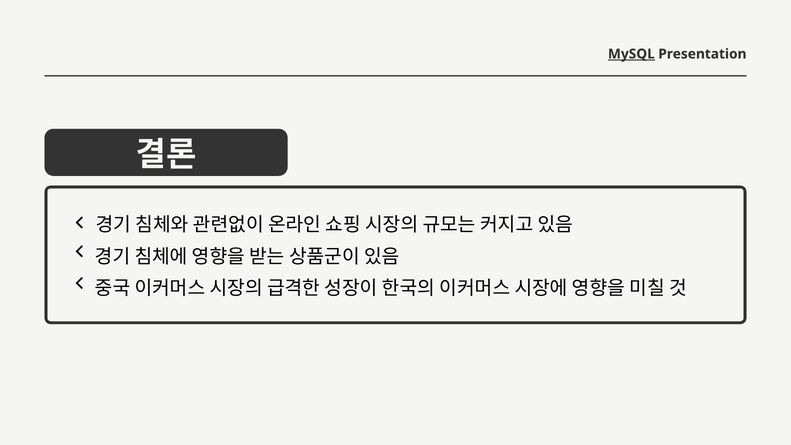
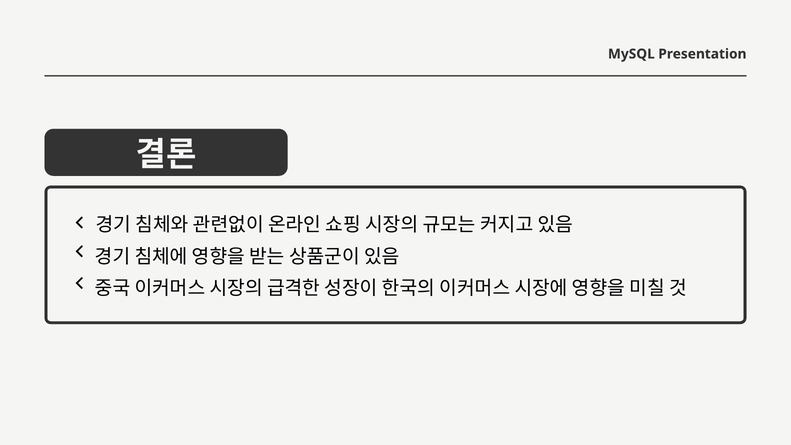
MySQL underline: present -> none (631, 54)
